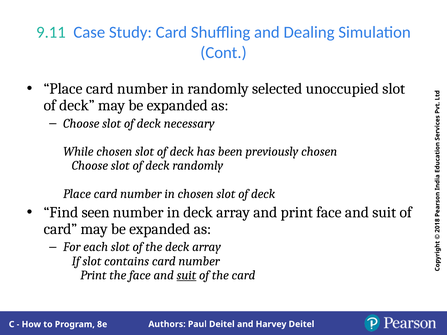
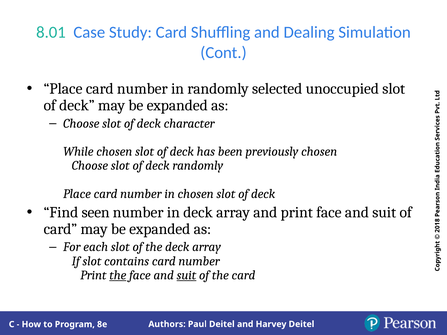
9.11: 9.11 -> 8.01 (51, 32)
necessary: necessary -> character (189, 124)
the underline: none -> present (118, 275)
